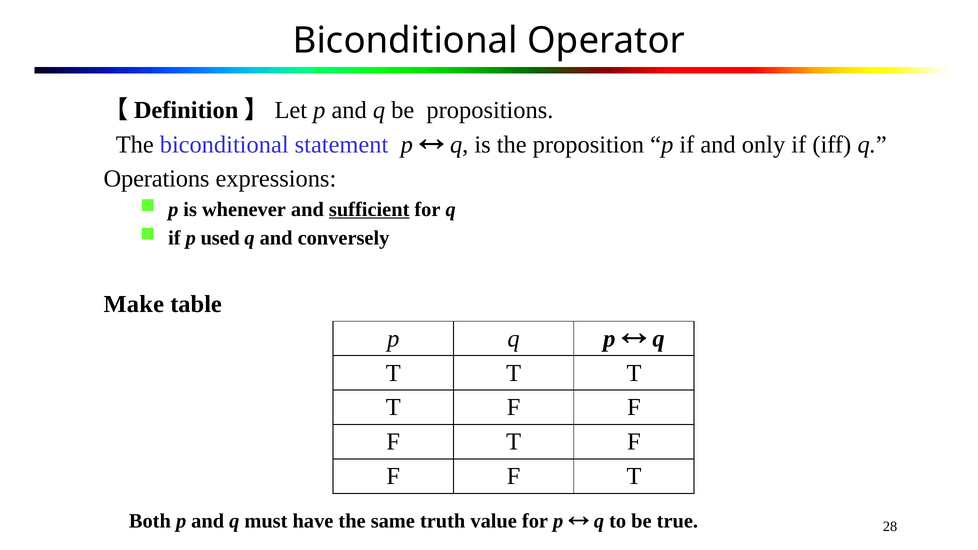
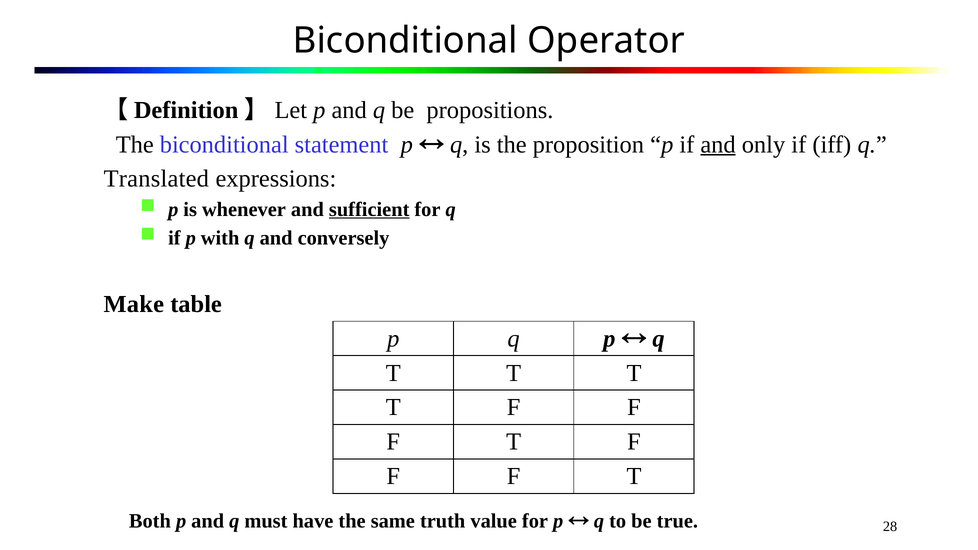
and underline: none -> present (718, 144)
Operations: Operations -> Translated (156, 179)
used: used -> with (220, 238)
